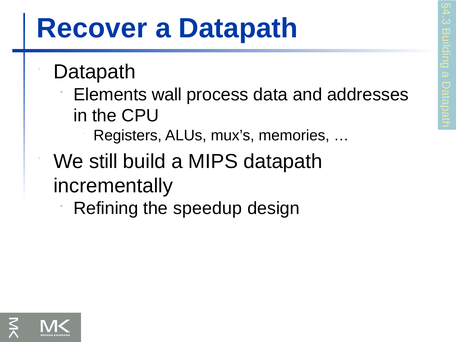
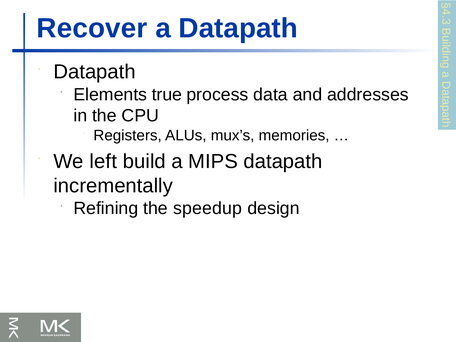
wall: wall -> true (167, 95)
still: still -> left (103, 161)
